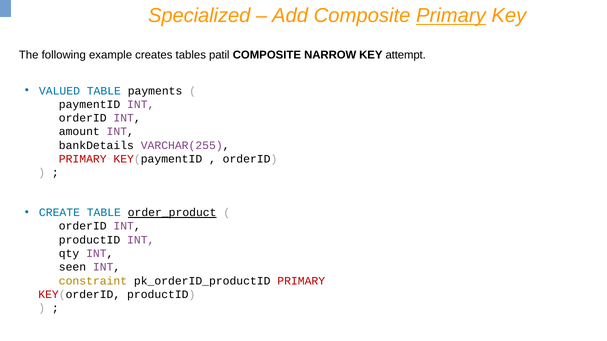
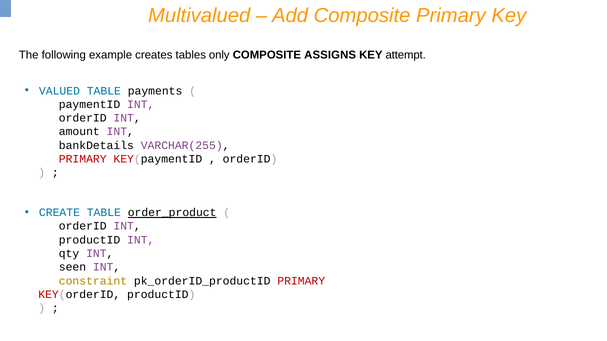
Specialized: Specialized -> Multivalued (199, 16)
Primary underline: present -> none (451, 16)
patil: patil -> only (219, 55)
NARROW: NARROW -> ASSIGNS (330, 55)
